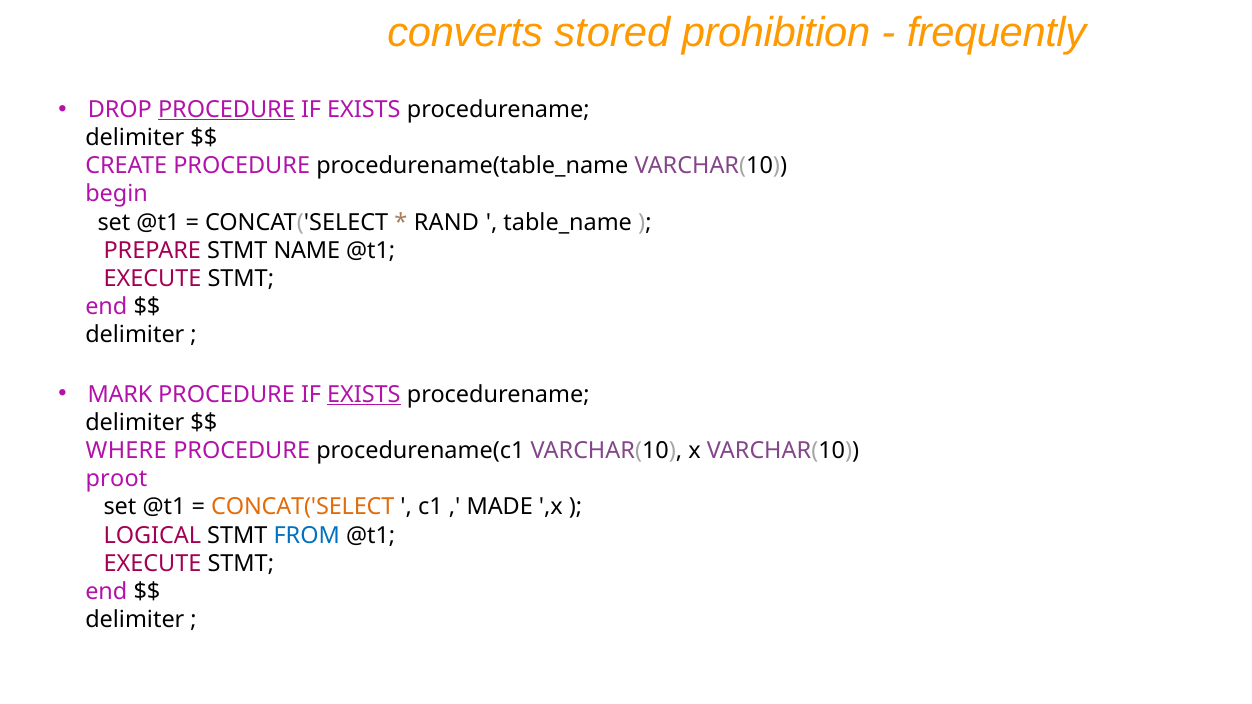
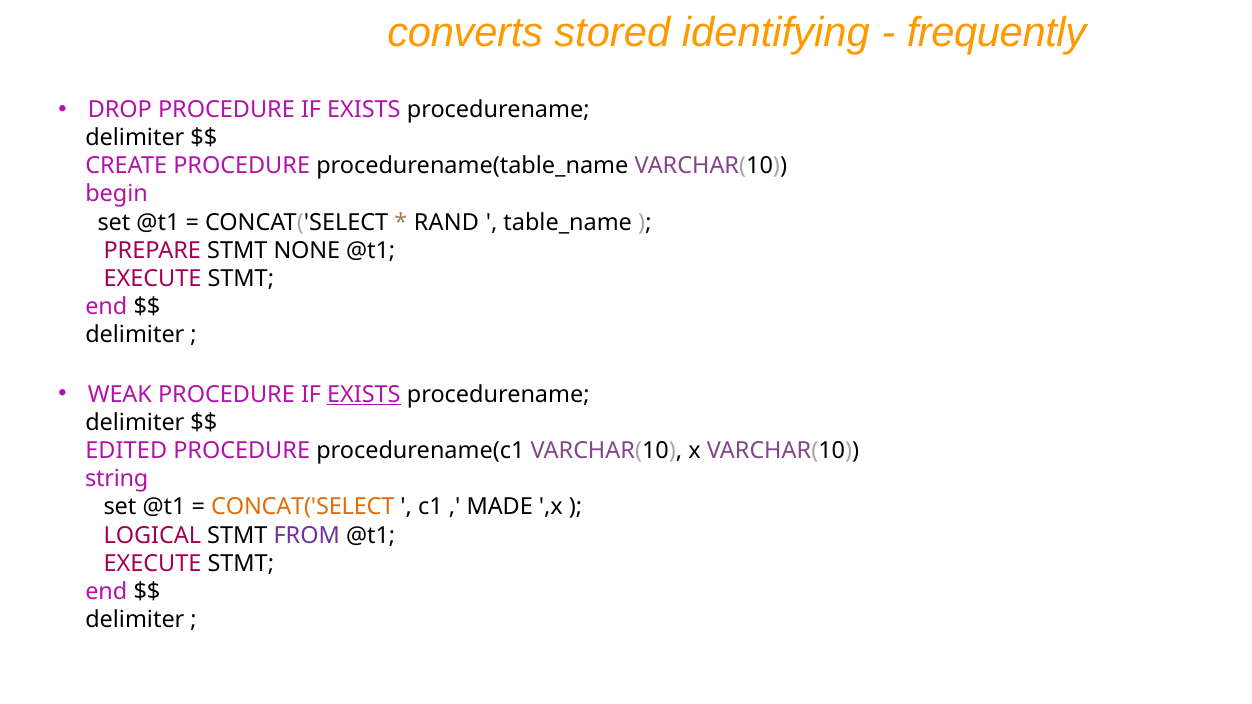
prohibition: prohibition -> identifying (776, 33)
PROCEDURE underline: present -> none (226, 110)
NAME: NAME -> NONE (307, 251)
MARK: MARK -> WEAK (120, 395)
WHERE: WHERE -> EDITED (126, 451)
proot: proot -> string (117, 479)
FROM colour: blue -> purple (307, 535)
